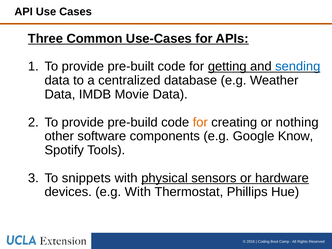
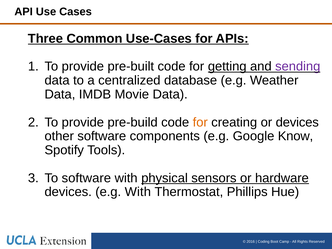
sending colour: blue -> purple (298, 66)
or nothing: nothing -> devices (297, 122)
To snippets: snippets -> software (86, 178)
